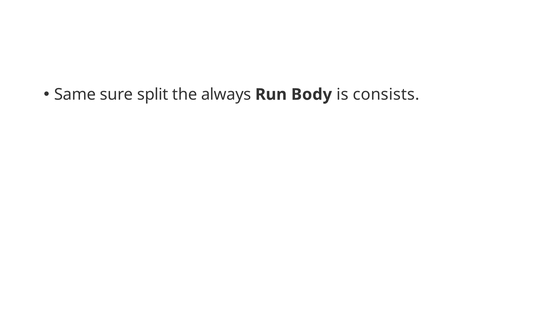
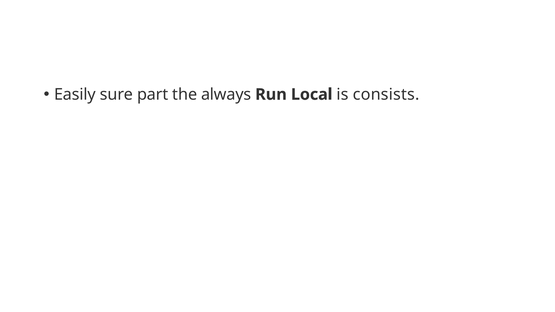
Same: Same -> Easily (75, 95)
split: split -> part (153, 95)
Body: Body -> Local (312, 95)
